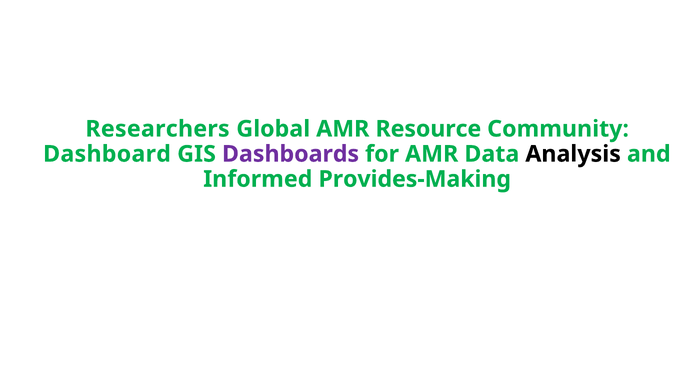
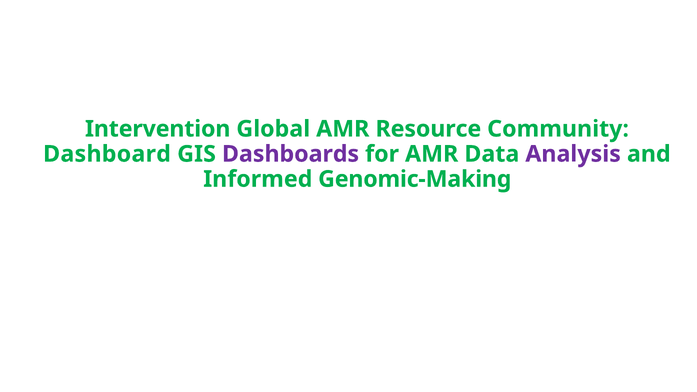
Researchers: Researchers -> Intervention (158, 129)
Analysis colour: black -> purple (573, 154)
Provides-Making: Provides-Making -> Genomic-Making (415, 179)
